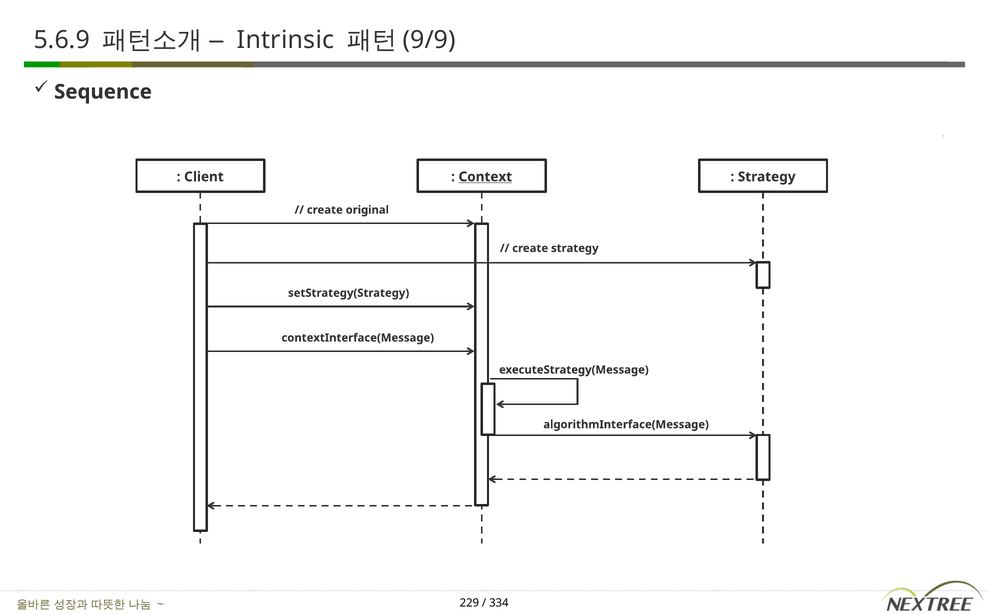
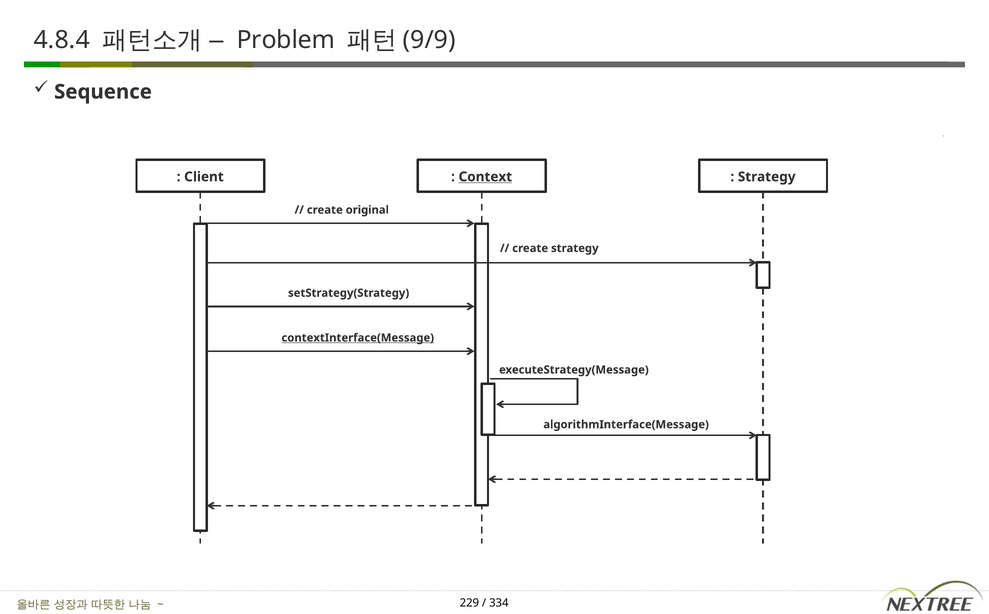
5.6.9: 5.6.9 -> 4.8.4 (62, 40)
Intrinsic: Intrinsic -> Problem (286, 40)
contextInterface(Message underline: none -> present (358, 338)
